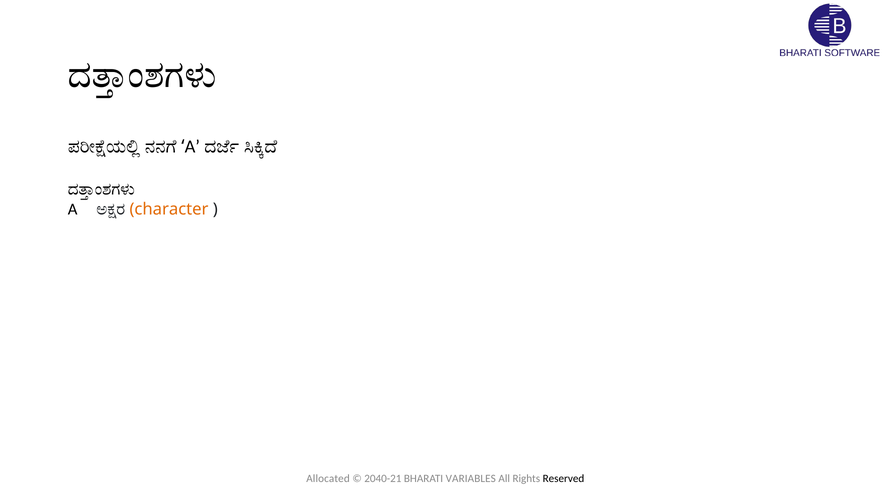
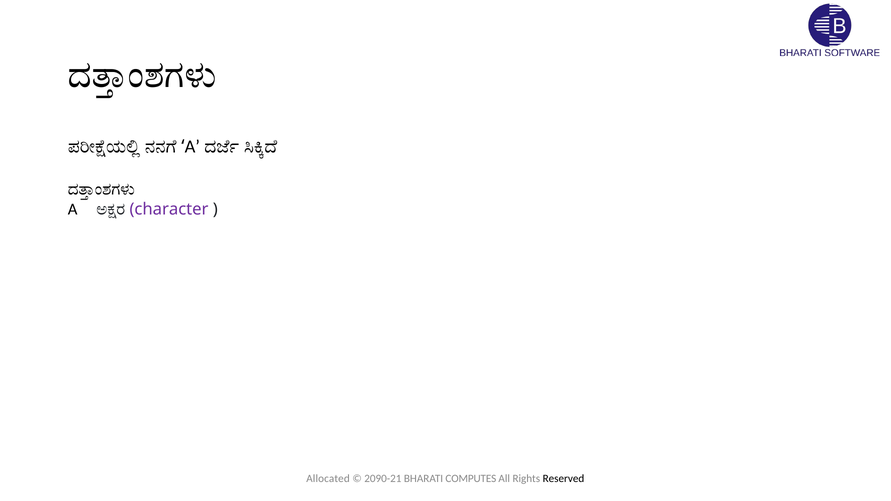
character colour: orange -> purple (169, 210)
2040-21: 2040-21 -> 2090-21 (383, 479)
VARIABLES: VARIABLES -> COMPUTES (471, 479)
